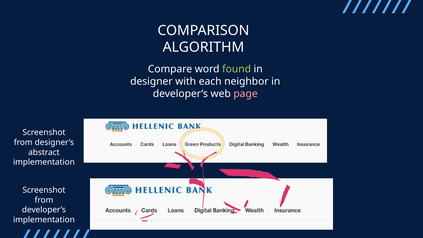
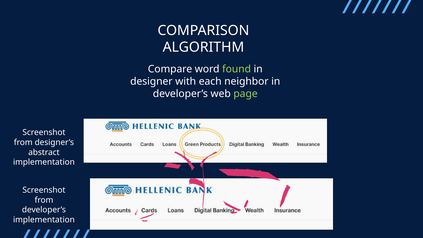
page colour: pink -> light green (246, 94)
